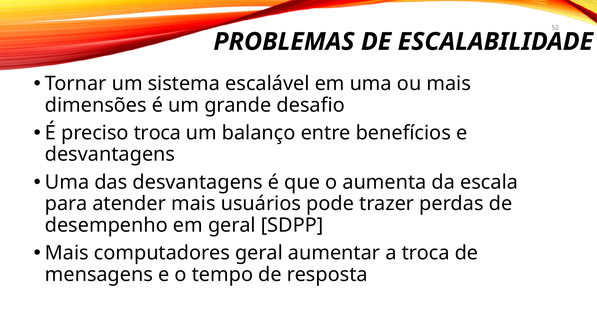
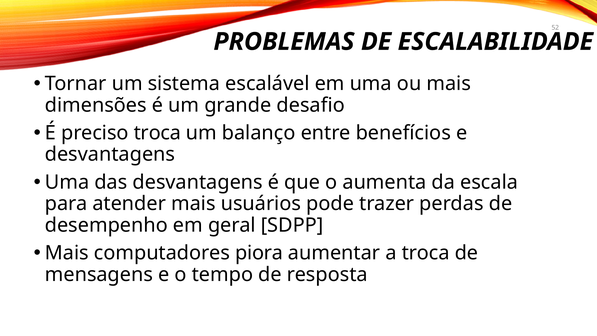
computadores geral: geral -> piora (259, 253)
